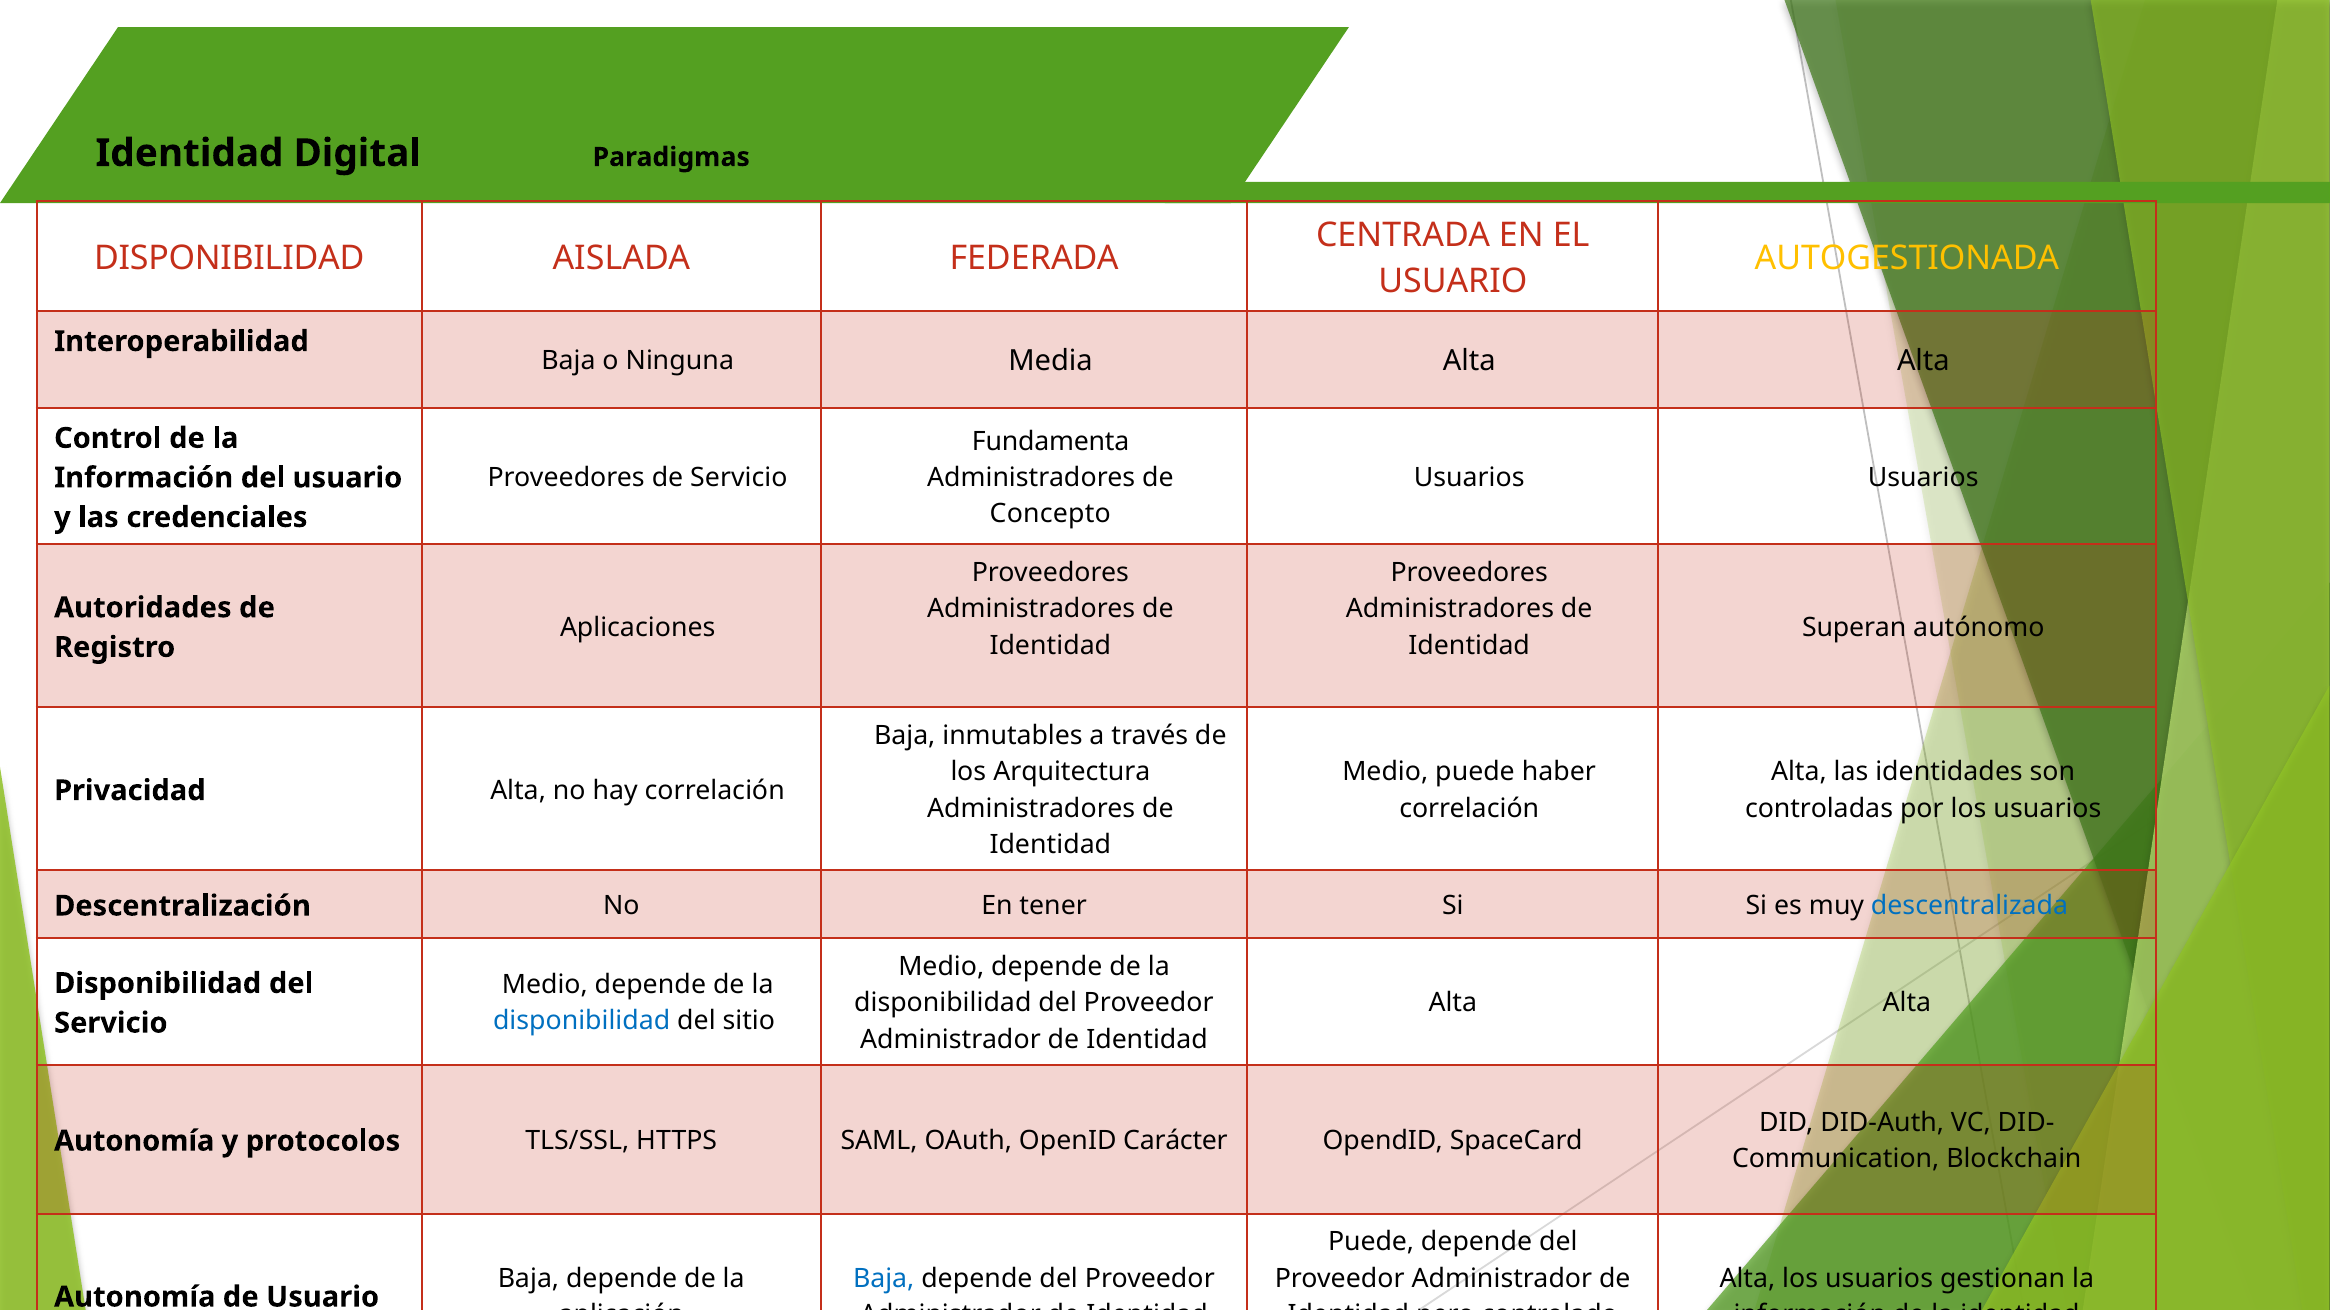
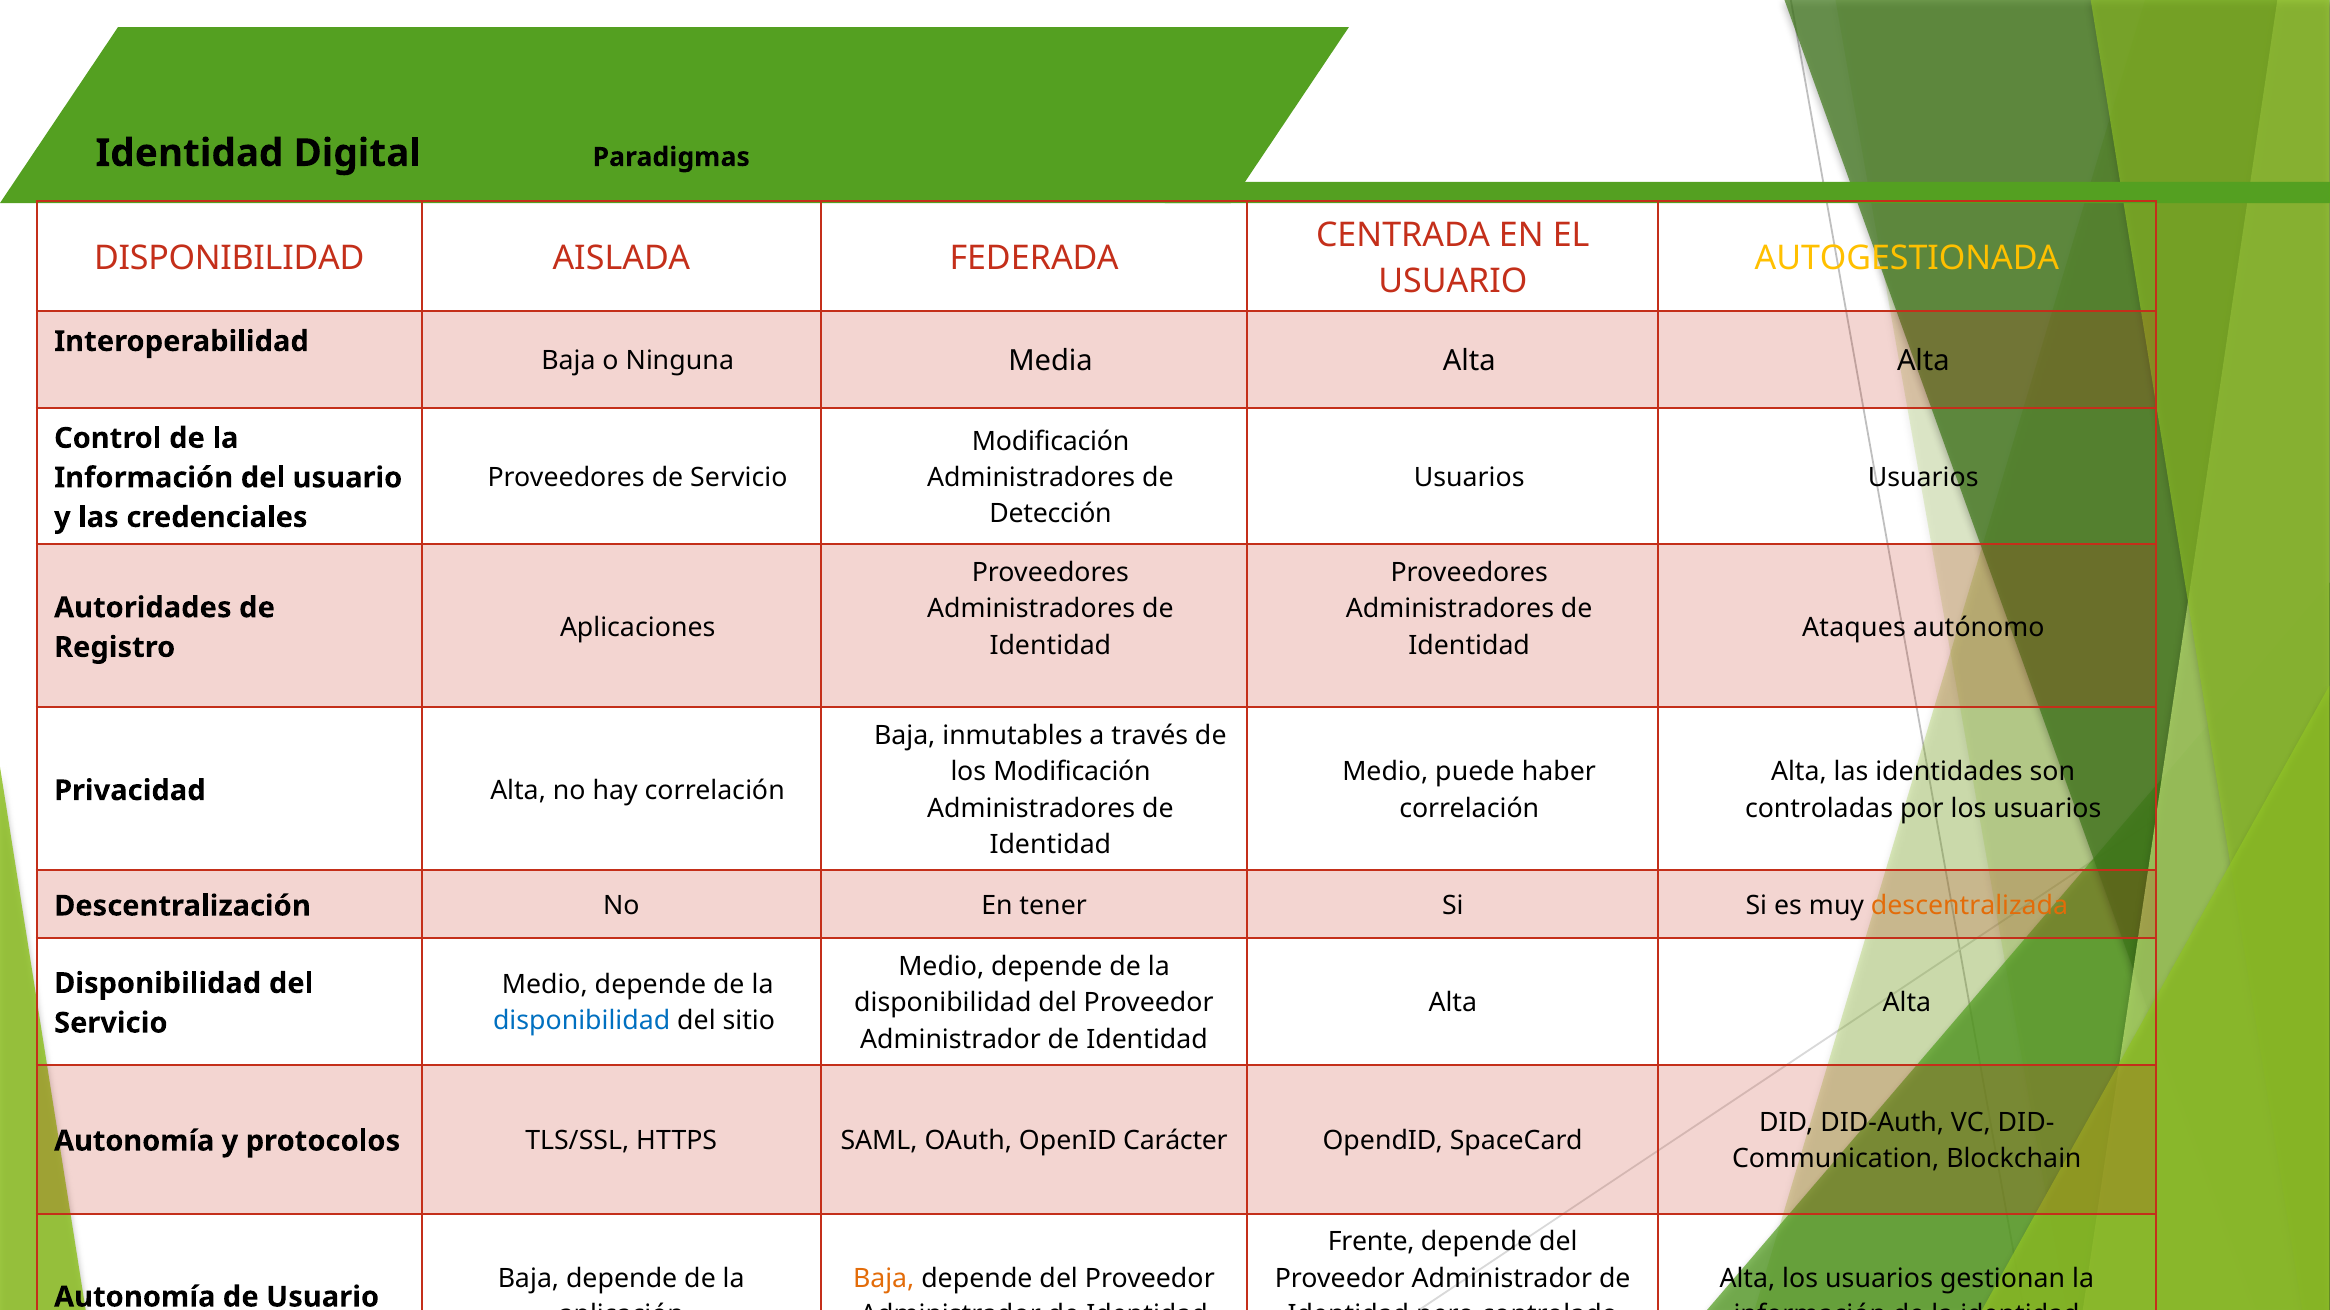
Fundamenta: Fundamenta -> Modificación (1051, 441)
Concepto: Concepto -> Detección (1051, 514)
Superan: Superan -> Ataques (1854, 628)
los Arquitectura: Arquitectura -> Modificación (1072, 773)
descentralizada colour: blue -> orange (1969, 906)
Puede: Puede -> Frente (1371, 1243)
Baja colour: blue -> orange (884, 1279)
